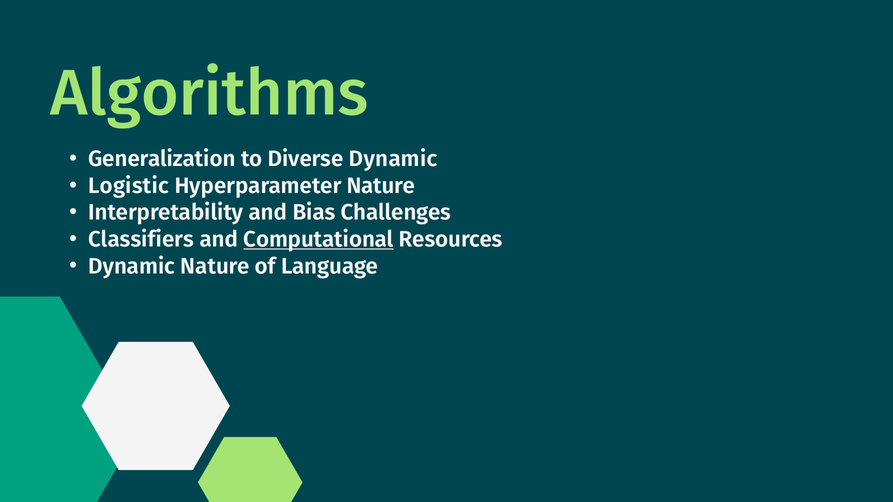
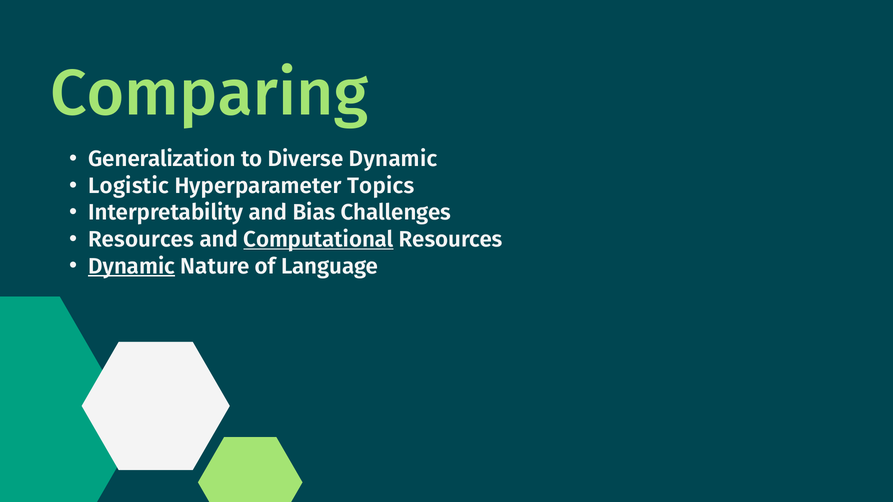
Algorithms: Algorithms -> Comparing (209, 93)
Hyperparameter Nature: Nature -> Topics (381, 186)
Classifiers: Classifiers -> Resources (141, 240)
Dynamic underline: none -> present (132, 266)
